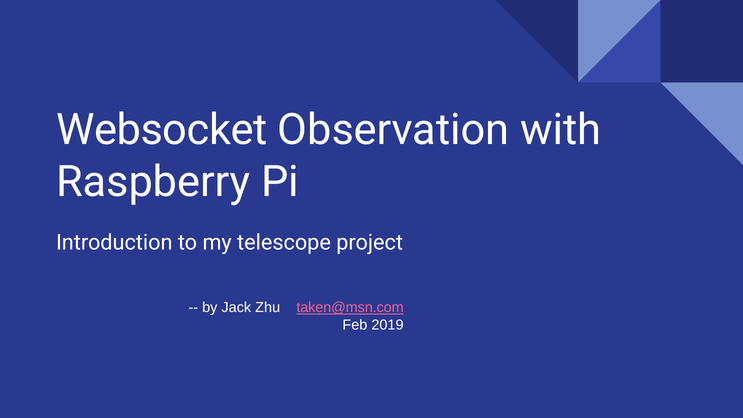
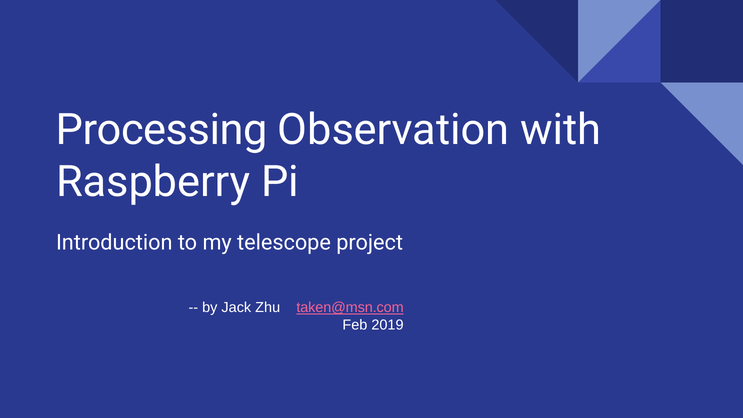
Websocket: Websocket -> Processing (162, 130)
